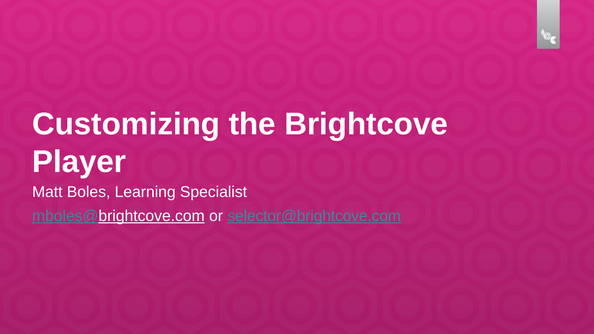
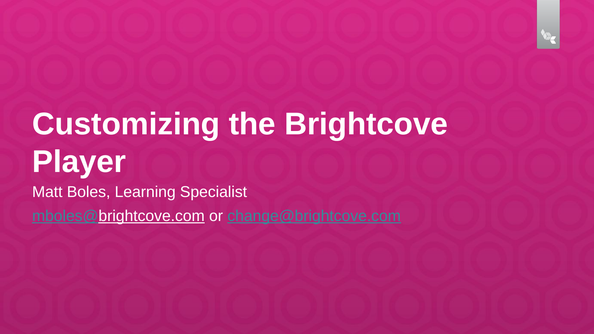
selector@brightcove.com: selector@brightcove.com -> change@brightcove.com (314, 216)
